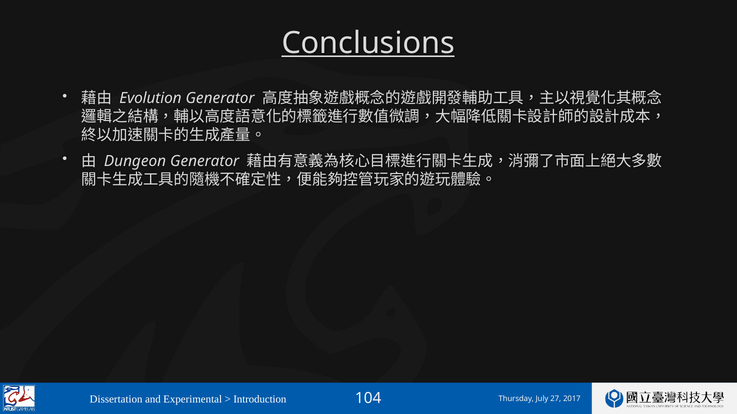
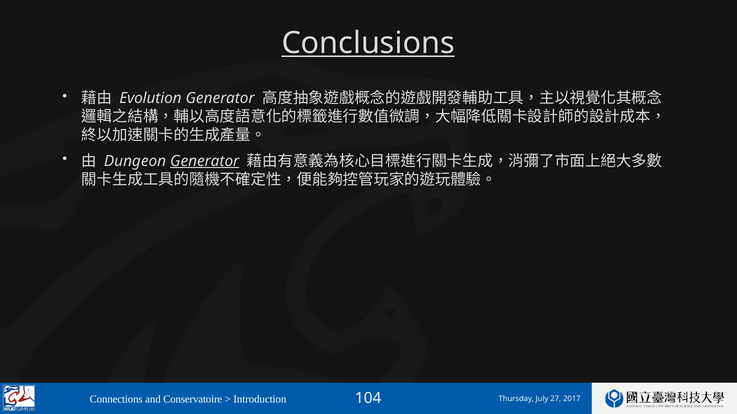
Generator underline: none -> present (205, 161)
Dissertation: Dissertation -> Connections (116, 400)
Experimental: Experimental -> Conservatoire (193, 400)
